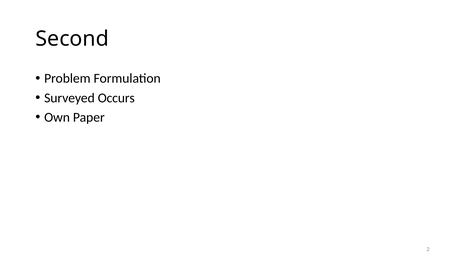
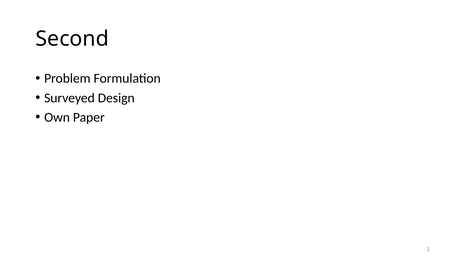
Occurs: Occurs -> Design (116, 98)
